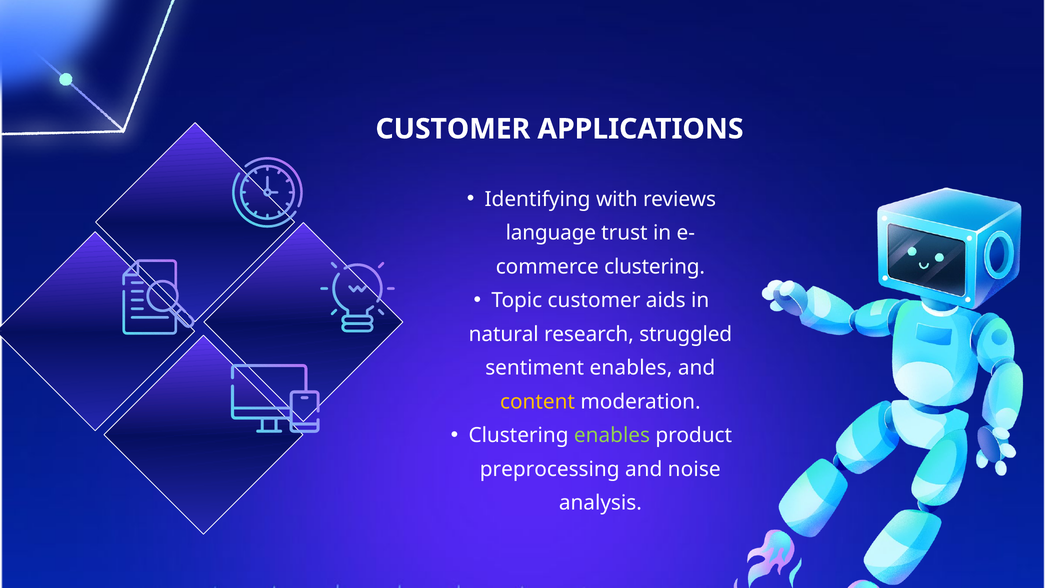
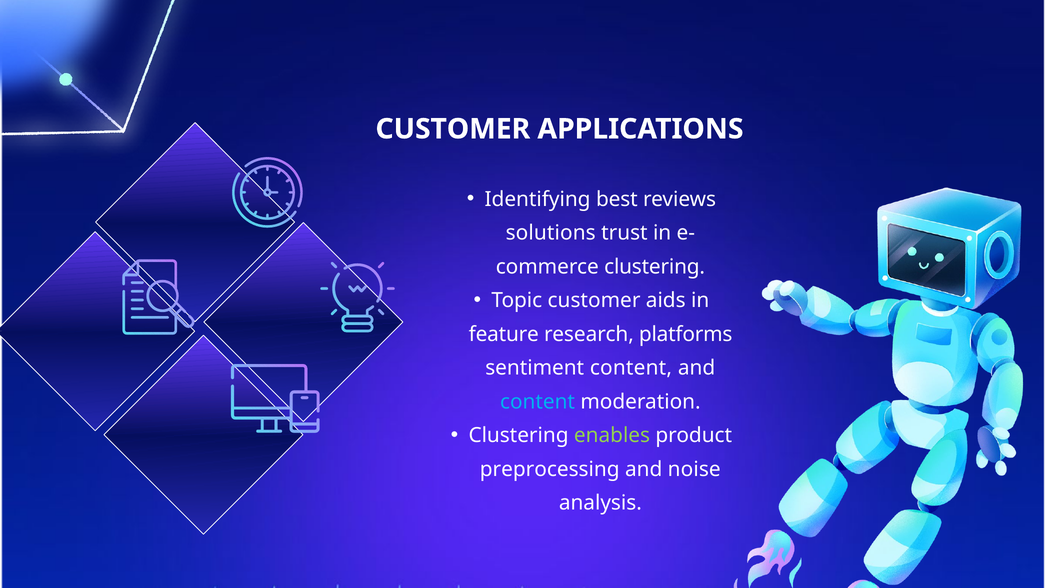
with: with -> best (617, 199)
language: language -> solutions (551, 233)
natural: natural -> feature (504, 334)
struggled: struggled -> platforms (686, 334)
sentiment enables: enables -> content (631, 368)
content colour: yellow -> light blue (538, 402)
